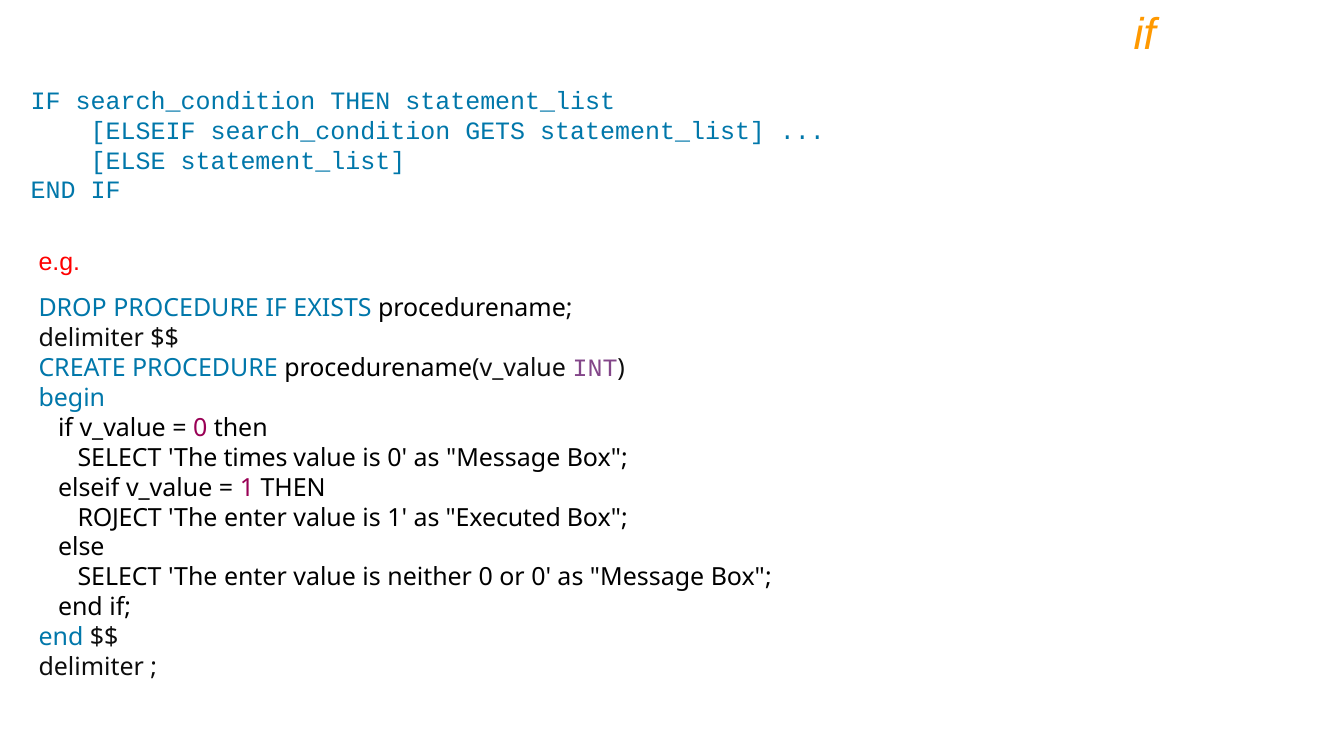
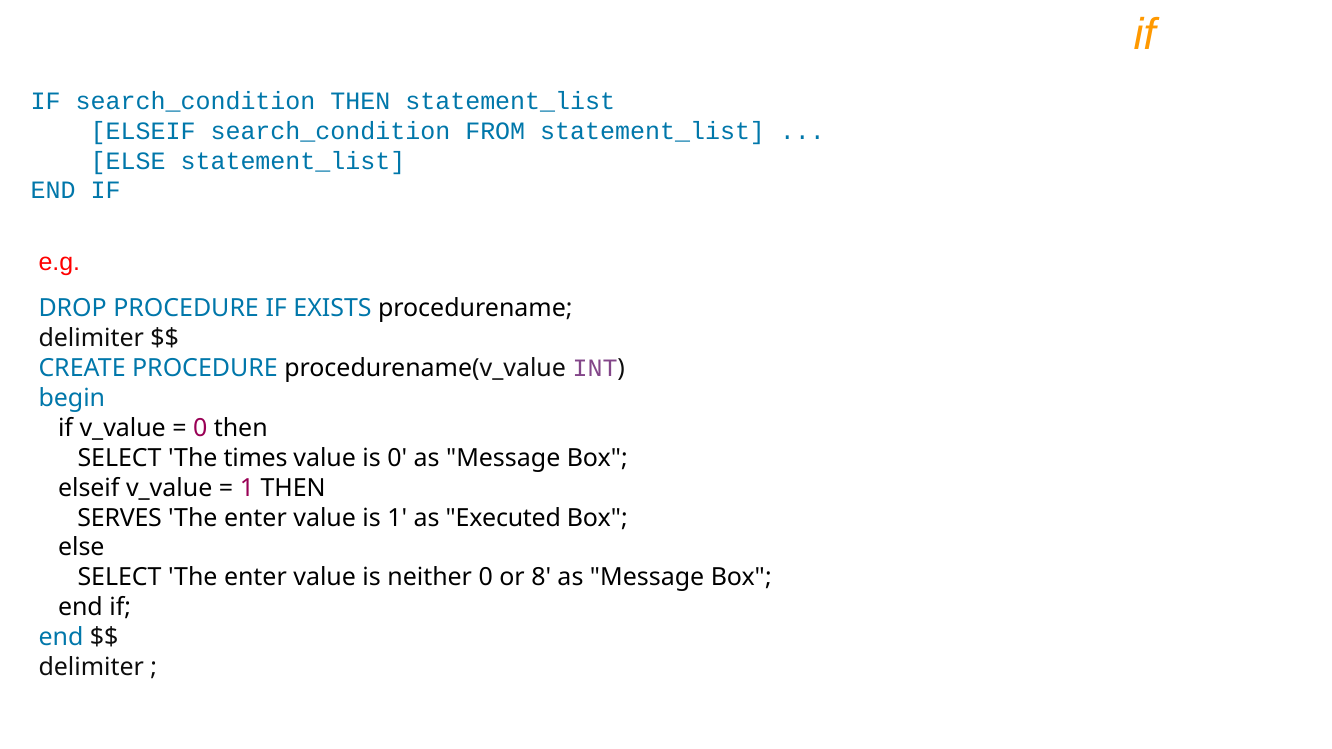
GETS: GETS -> FROM (495, 131)
ROJECT: ROJECT -> SERVES (120, 518)
or 0: 0 -> 8 (541, 578)
